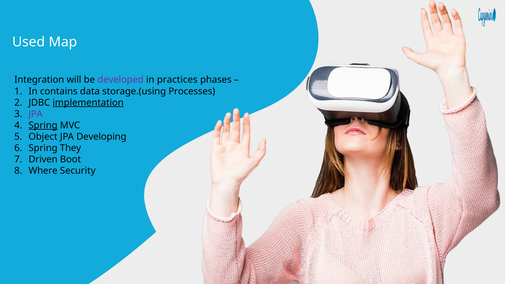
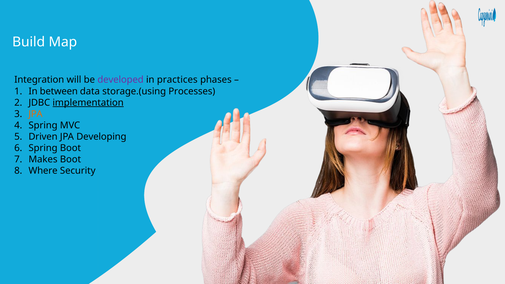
Used: Used -> Build (29, 42)
contains: contains -> between (59, 91)
JPA colour: purple -> orange (36, 114)
Spring underline: present -> none (43, 125)
Object: Object -> Driven (43, 137)
Spring They: They -> Boot (70, 148)
Driven: Driven -> Makes (43, 159)
